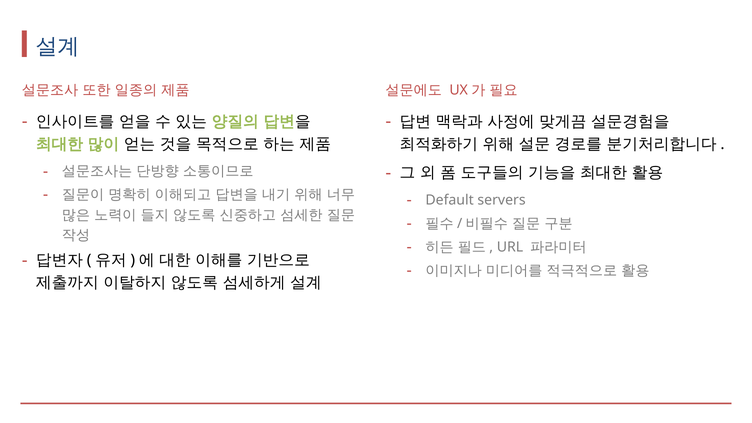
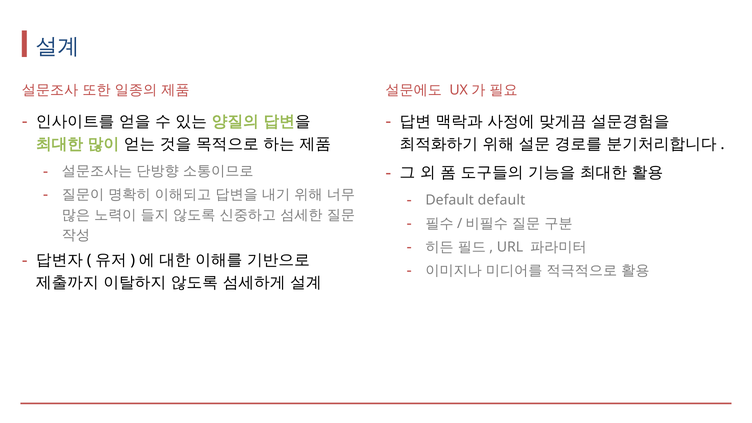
Default servers: servers -> default (501, 200)
